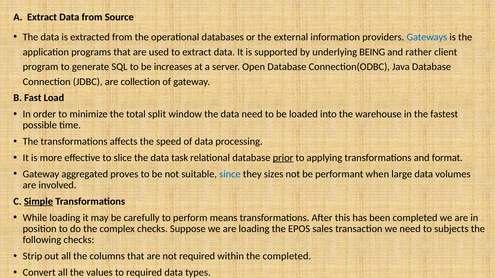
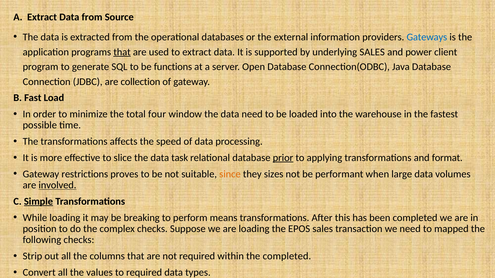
that underline: none -> present (122, 52)
underlying BEING: BEING -> SALES (372, 52)
rather: rather -> power (419, 52)
increases: increases -> functions (173, 67)
split: split -> four (157, 114)
aggregated: aggregated -> restrictions (85, 174)
since colour: blue -> orange (230, 174)
involved underline: none -> present (57, 185)
carefully: carefully -> breaking (142, 218)
subjects: subjects -> mapped (451, 229)
